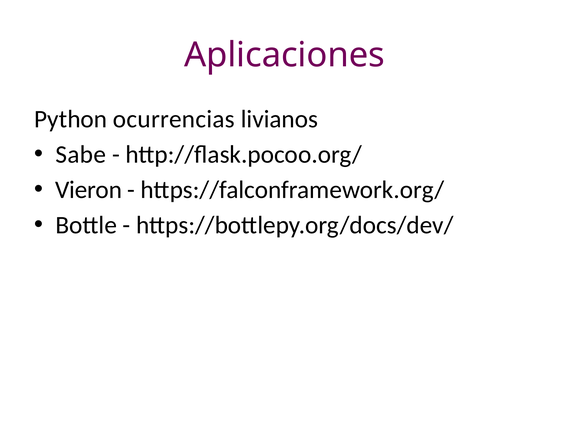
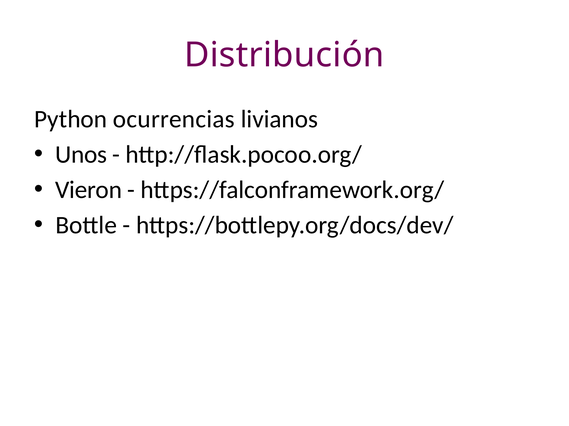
Aplicaciones: Aplicaciones -> Distribución (284, 55)
Sabe: Sabe -> Unos (81, 155)
